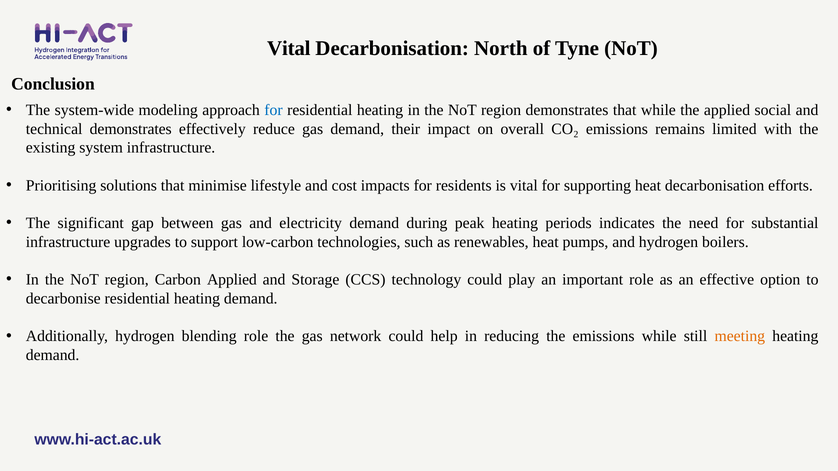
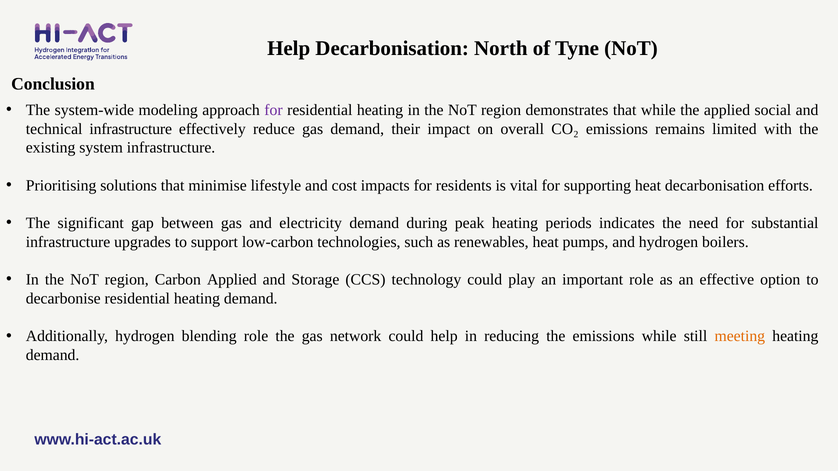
Vital: Vital -> Help (289, 48)
for colour: blue -> purple (273, 110)
technical demonstrates: demonstrates -> infrastructure (131, 129)
